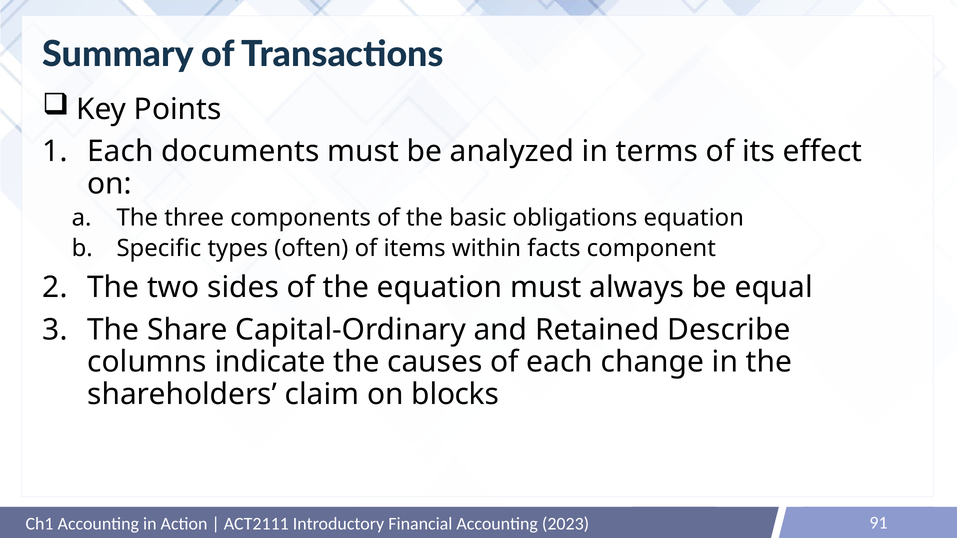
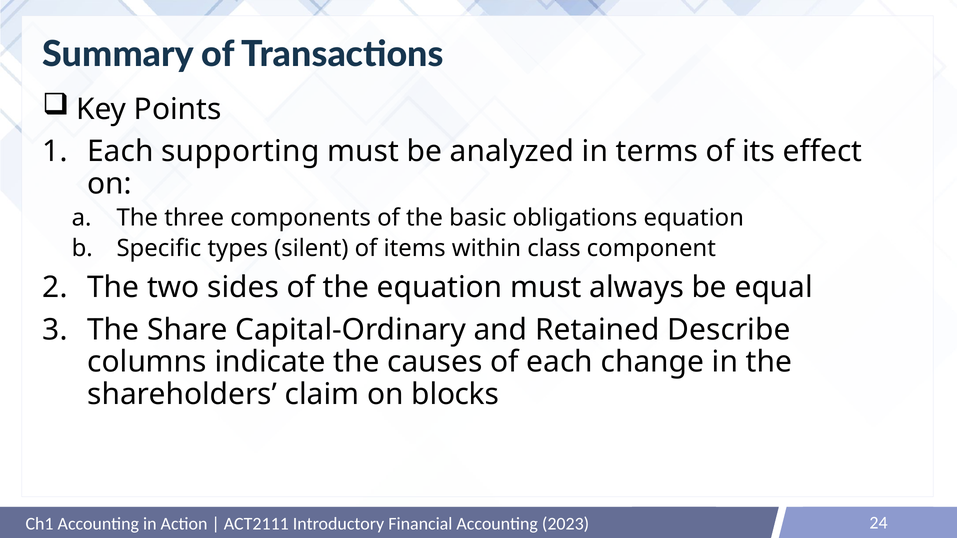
documents: documents -> supporting (240, 152)
often: often -> silent (311, 249)
facts: facts -> class (554, 249)
91: 91 -> 24 (879, 523)
